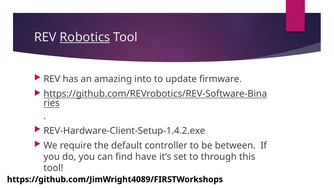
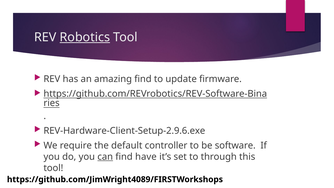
amazing into: into -> find (143, 79)
REV-Hardware-Client-Setup-1.4.2.exe: REV-Hardware-Client-Setup-1.4.2.exe -> REV-Hardware-Client-Setup-2.9.6.exe (124, 131)
between: between -> software (235, 145)
can underline: none -> present (105, 157)
